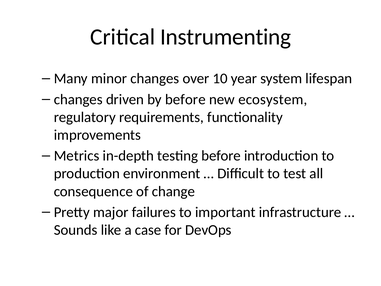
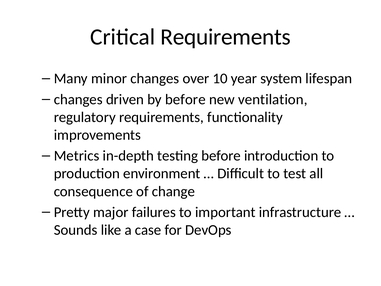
Critical Instrumenting: Instrumenting -> Requirements (226, 37)
ecosystem: ecosystem -> ventilation (273, 99)
